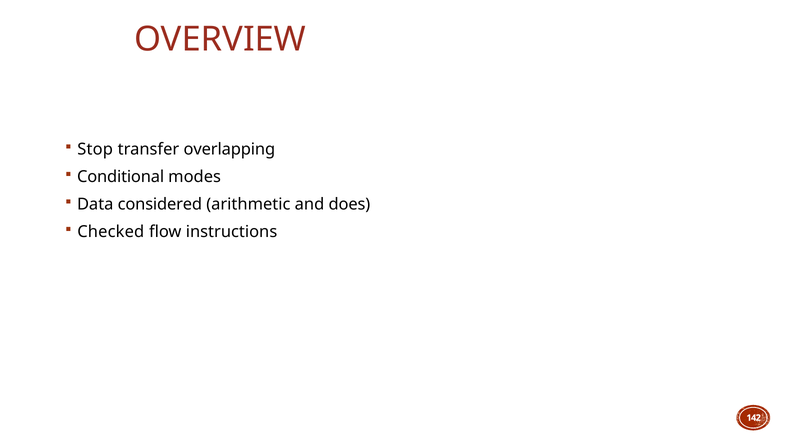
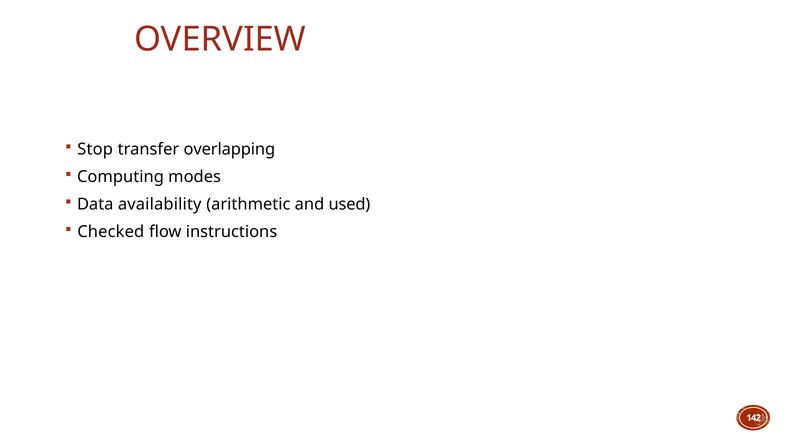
Conditional: Conditional -> Computing (120, 177)
considered: considered -> availability (160, 205)
does: does -> used (349, 205)
